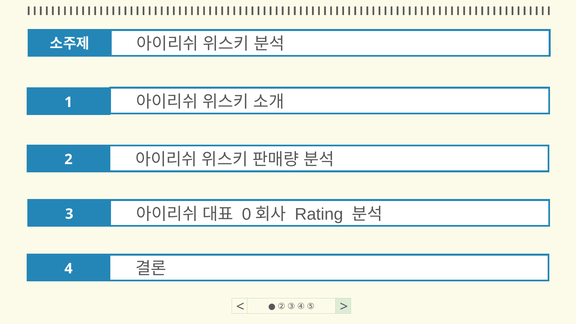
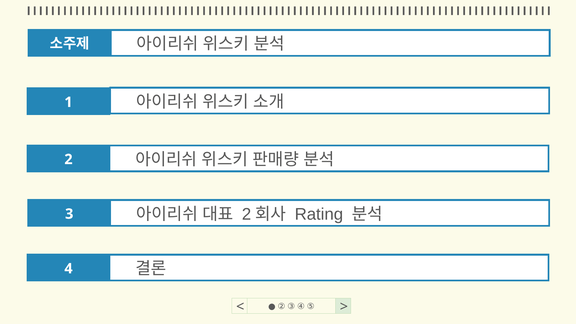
0: 0 -> 2 (247, 214)
